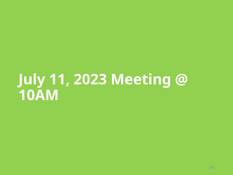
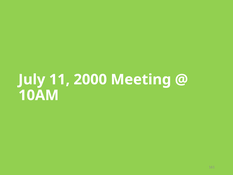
2023: 2023 -> 2000 (90, 79)
